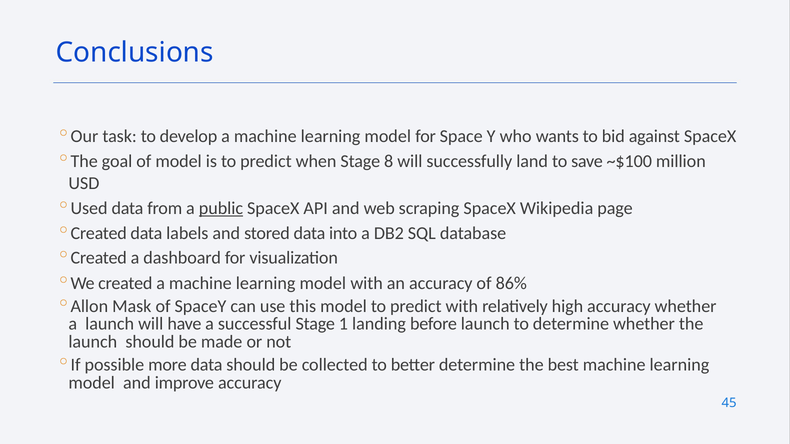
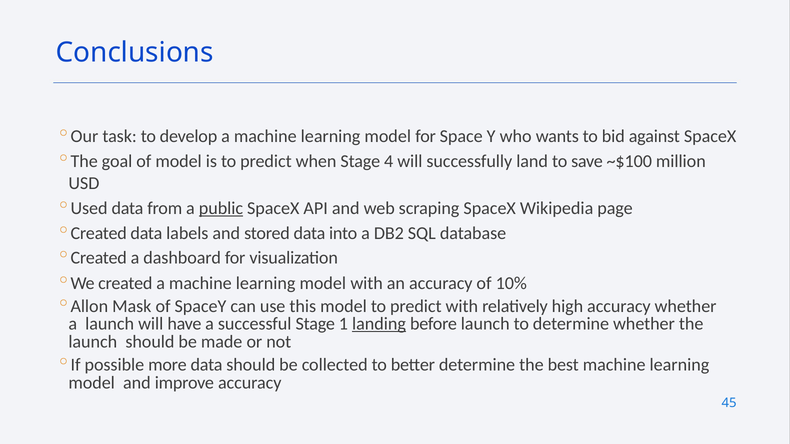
8: 8 -> 4 (389, 161)
86%: 86% -> 10% (511, 283)
landing underline: none -> present (379, 324)
